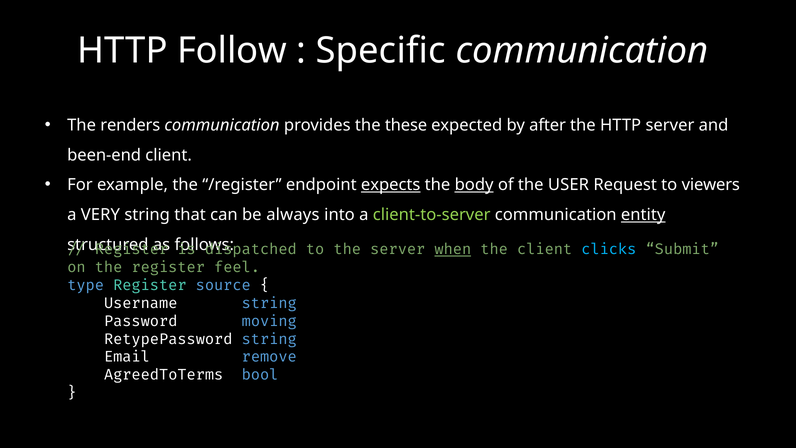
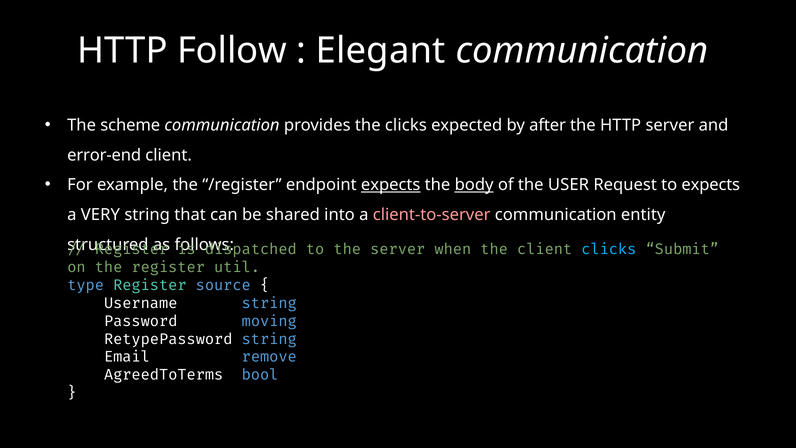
Specific: Specific -> Elegant (381, 51)
renders: renders -> scheme (130, 125)
the these: these -> clicks (406, 125)
been-end: been-end -> error-end (104, 155)
to viewers: viewers -> expects (711, 185)
always: always -> shared (293, 215)
client-to-server colour: light green -> pink (432, 215)
entity underline: present -> none (643, 215)
when underline: present -> none (453, 249)
feel: feel -> util (237, 267)
